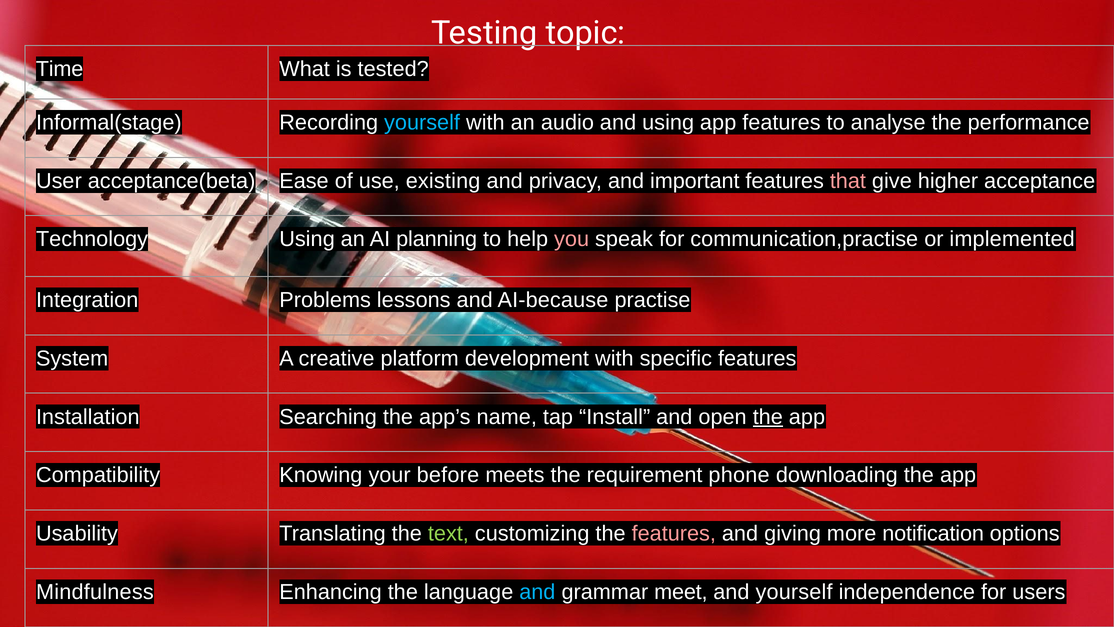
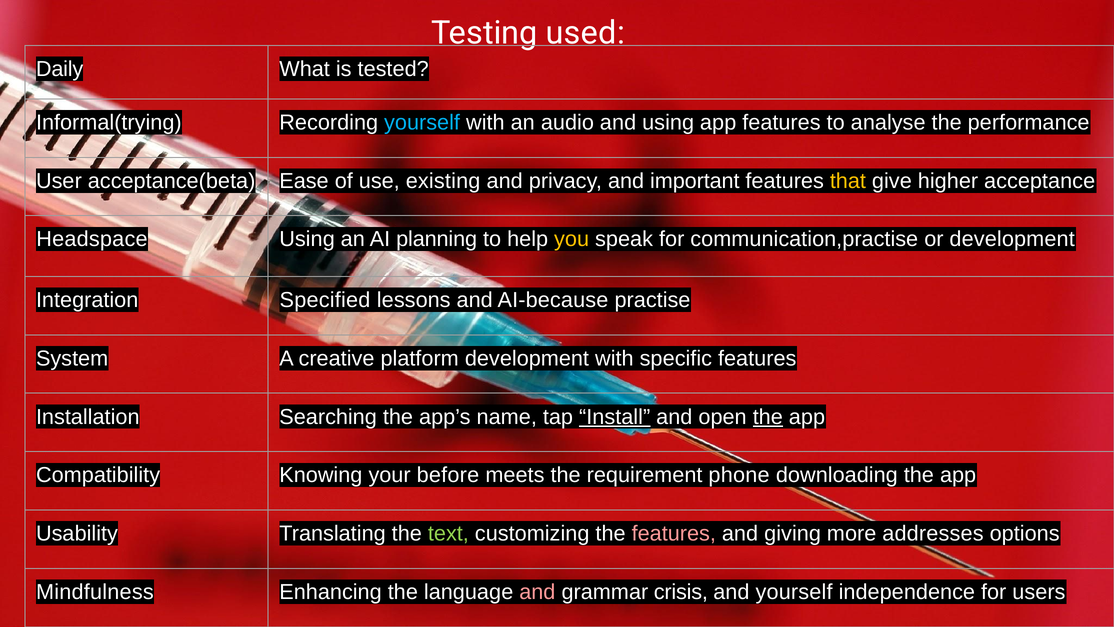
topic: topic -> used (585, 33)
Time: Time -> Daily (60, 69)
Informal(stage: Informal(stage -> Informal(trying (109, 122)
that colour: pink -> yellow (848, 181)
Technology: Technology -> Headspace (92, 239)
you colour: pink -> yellow (572, 239)
or implemented: implemented -> development (1012, 239)
Problems: Problems -> Specified (325, 300)
Install underline: none -> present (615, 417)
notification: notification -> addresses (933, 533)
and colour: light blue -> pink (537, 592)
meet: meet -> crisis (681, 592)
